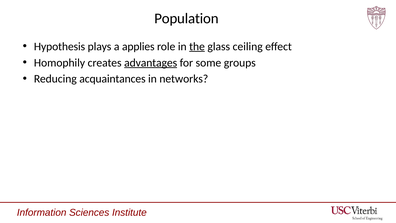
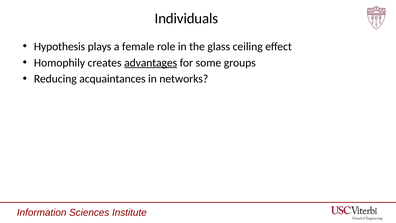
Population: Population -> Individuals (186, 19)
applies: applies -> female (138, 46)
the underline: present -> none (197, 46)
